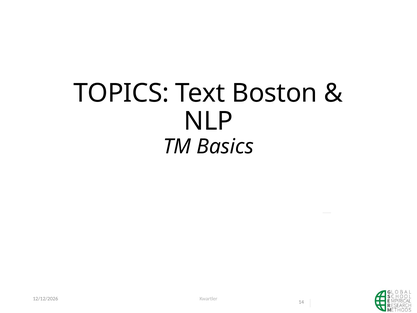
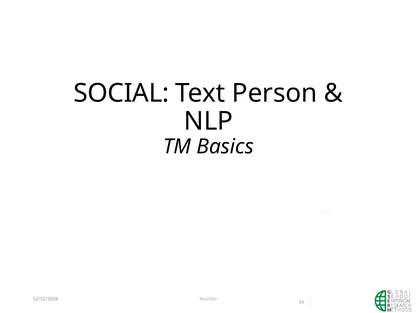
TOPICS: TOPICS -> SOCIAL (121, 93)
Boston: Boston -> Person (275, 93)
